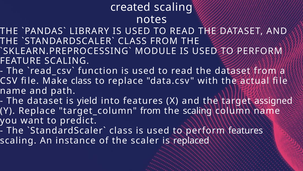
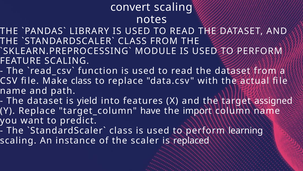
created: created -> convert (130, 7)
target_column from: from -> have (150, 110)
the scaling: scaling -> import (197, 110)
perform features: features -> learning (246, 130)
